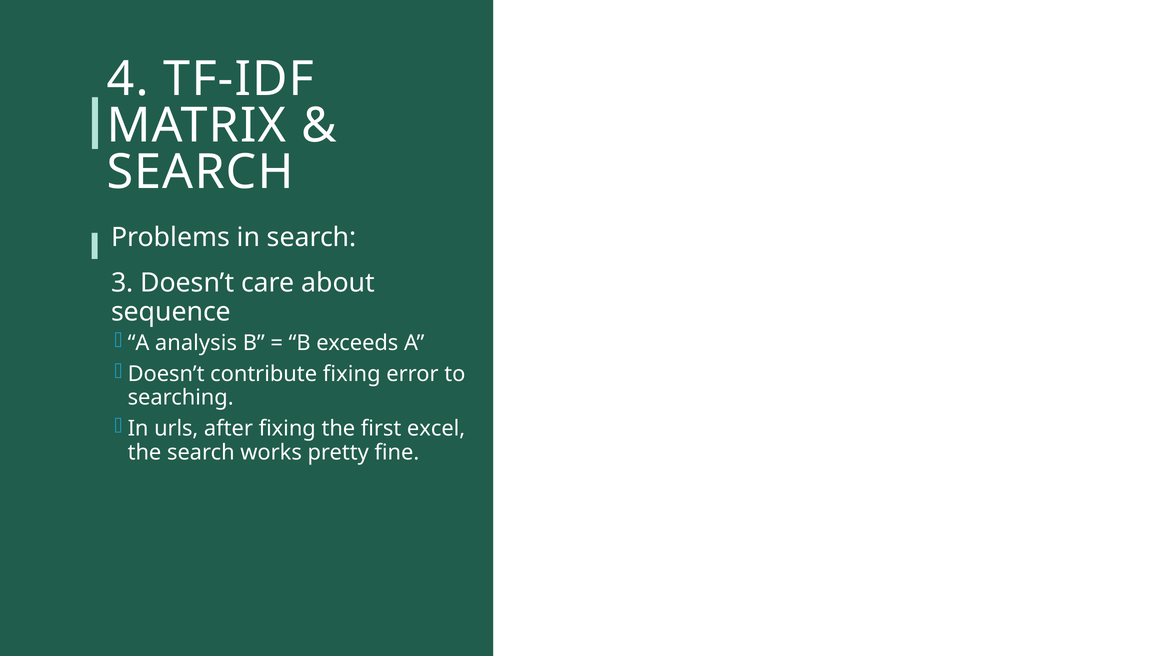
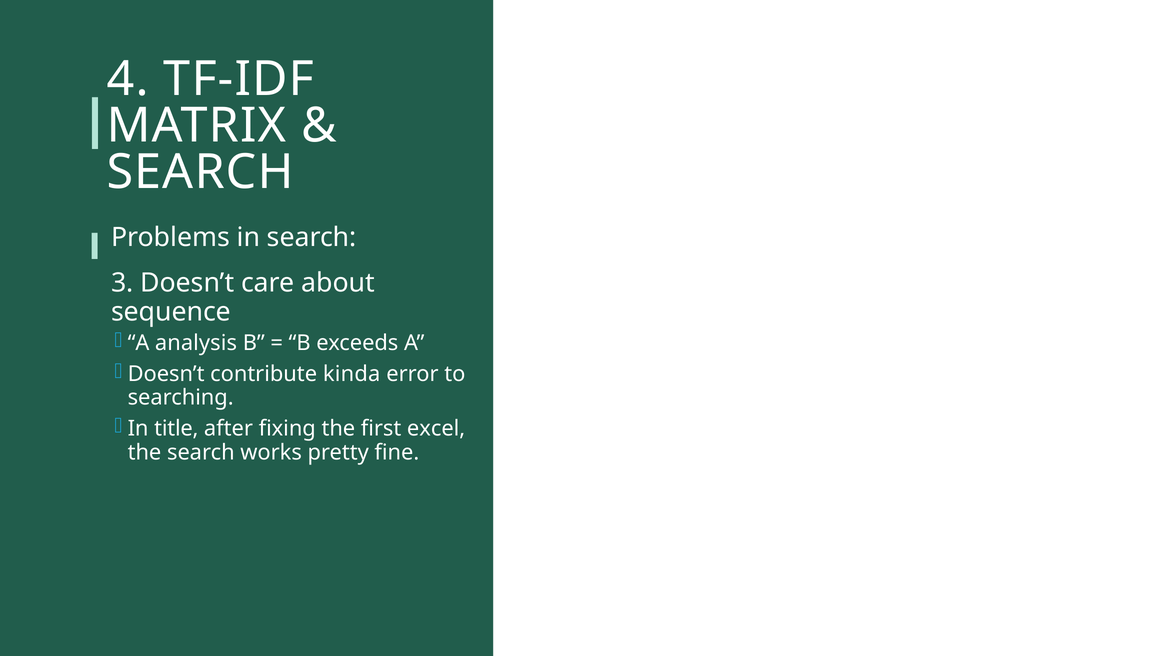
contribute fixing: fixing -> kinda (352, 374)
urls: urls -> title (176, 429)
